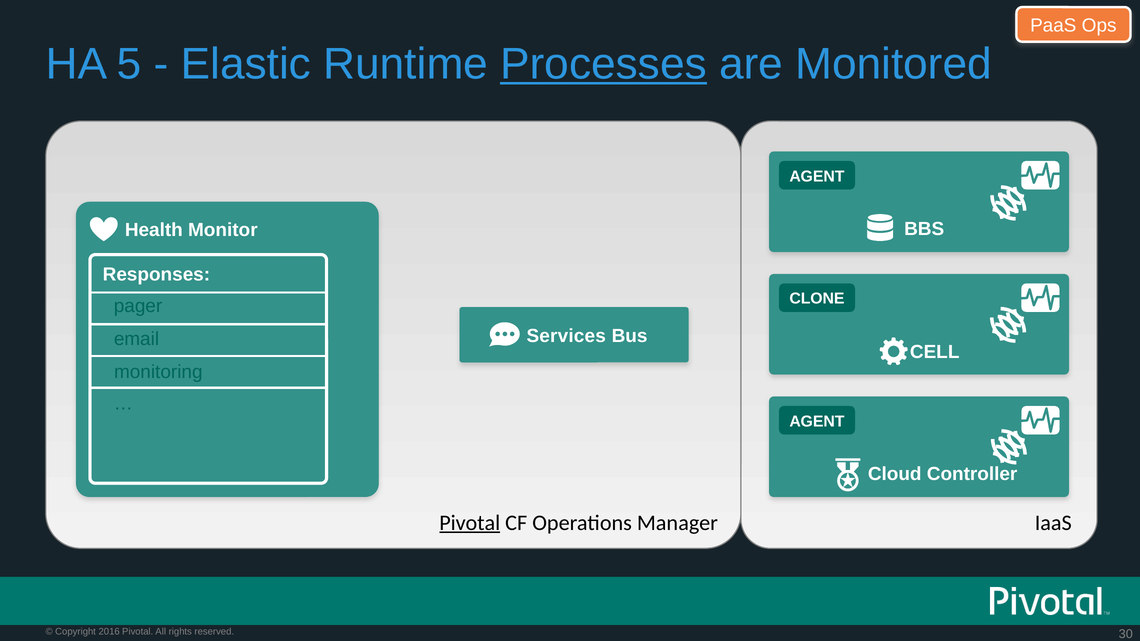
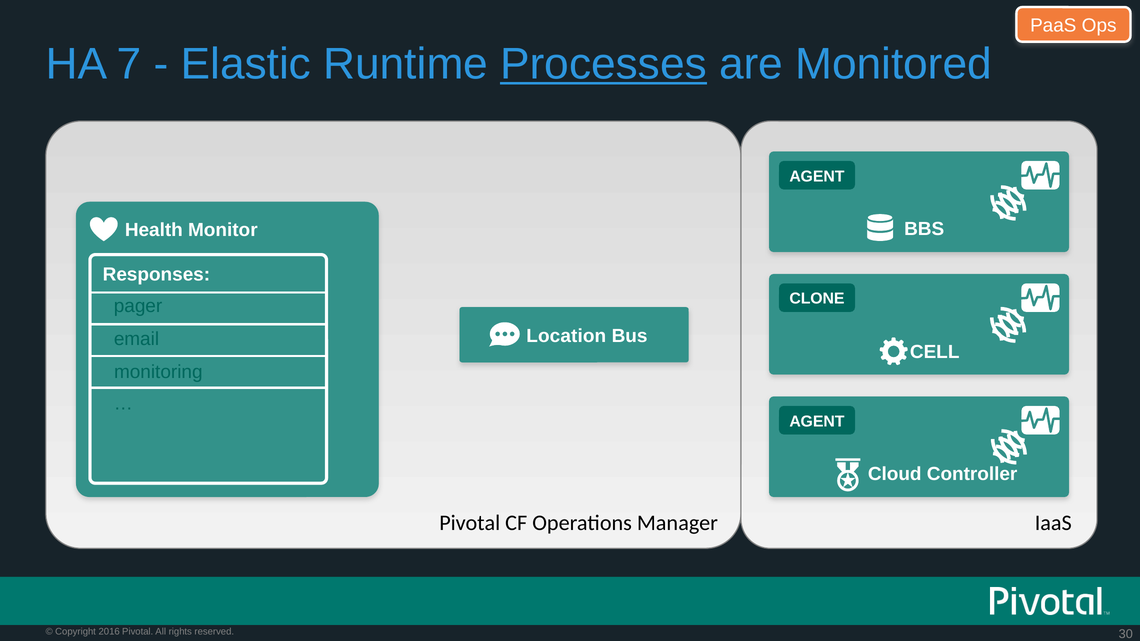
5: 5 -> 7 (129, 64)
Services: Services -> Location (566, 336)
Pivotal underline: present -> none (470, 523)
